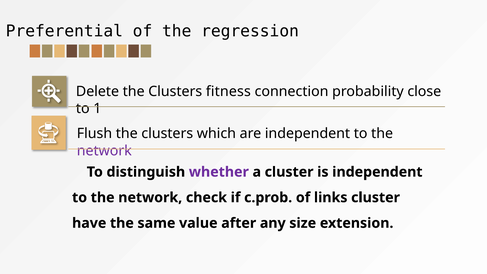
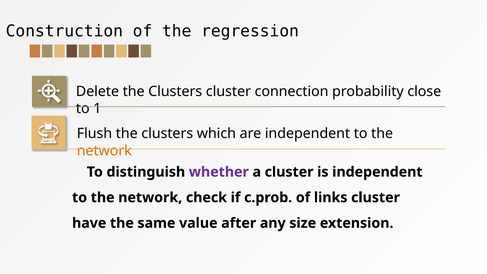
Preferential: Preferential -> Construction (64, 31)
Clusters fitness: fitness -> cluster (228, 91)
network colour: purple -> orange (104, 151)
